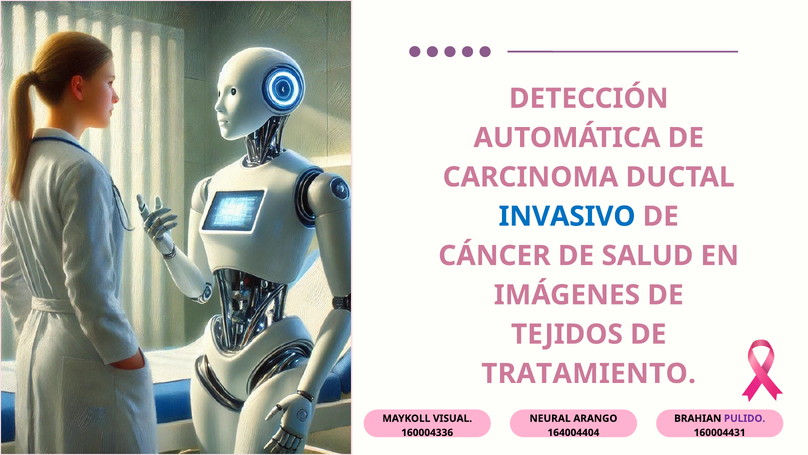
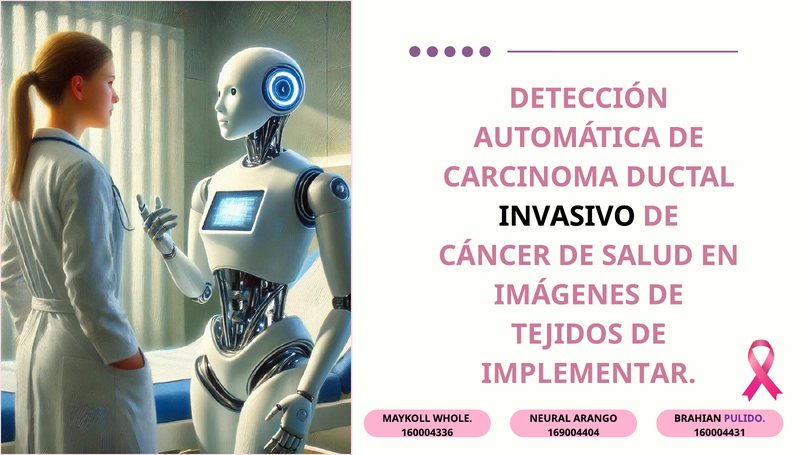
INVASIVO colour: blue -> black (567, 216)
TRATAMIENTO: TRATAMIENTO -> IMPLEMENTAR (589, 373)
VISUAL: VISUAL -> WHOLE (453, 418)
164004404: 164004404 -> 169004404 (573, 432)
